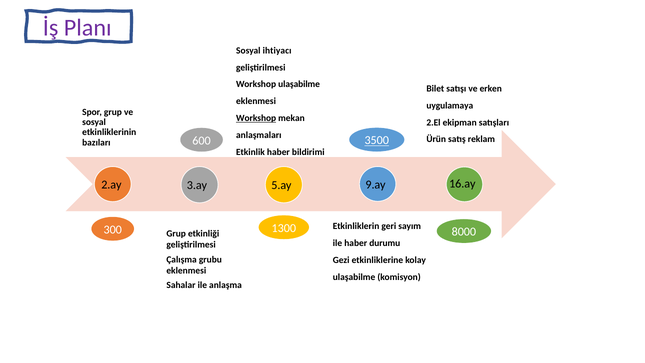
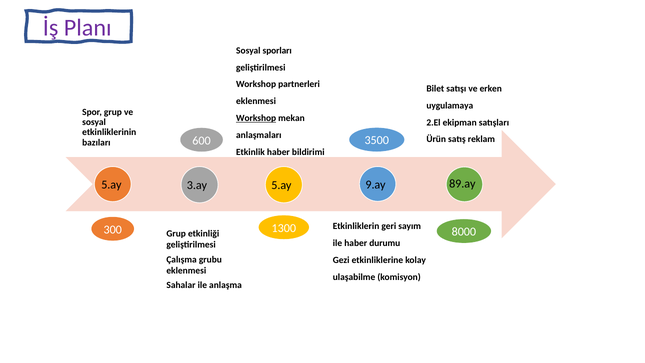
ihtiyacı: ihtiyacı -> sporları (277, 50)
Workshop ulaşabilme: ulaşabilme -> partnerleri (299, 84)
3500 underline: present -> none (377, 140)
2.ay: 2.ay -> 5.ay (111, 185)
16.ay: 16.ay -> 89.ay (462, 184)
